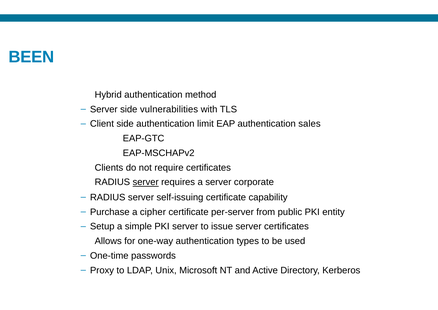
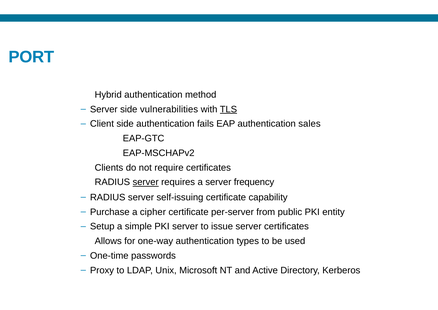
BEEN: BEEN -> PORT (31, 57)
TLS underline: none -> present (228, 109)
limit: limit -> fails (205, 124)
corporate: corporate -> frequency (254, 182)
